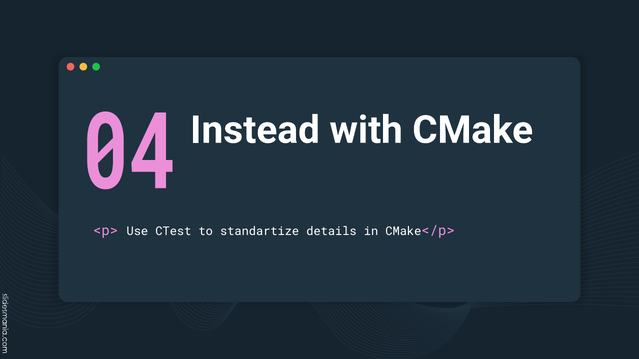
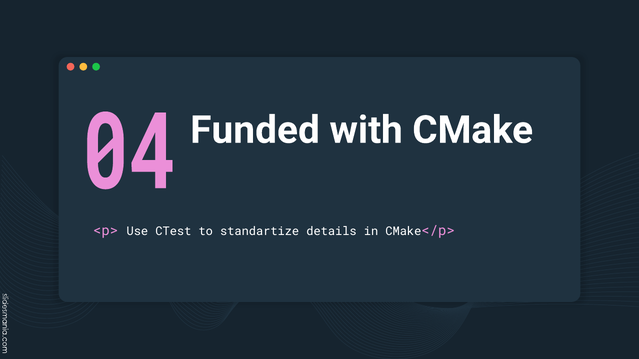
Instead: Instead -> Funded (255, 130)
